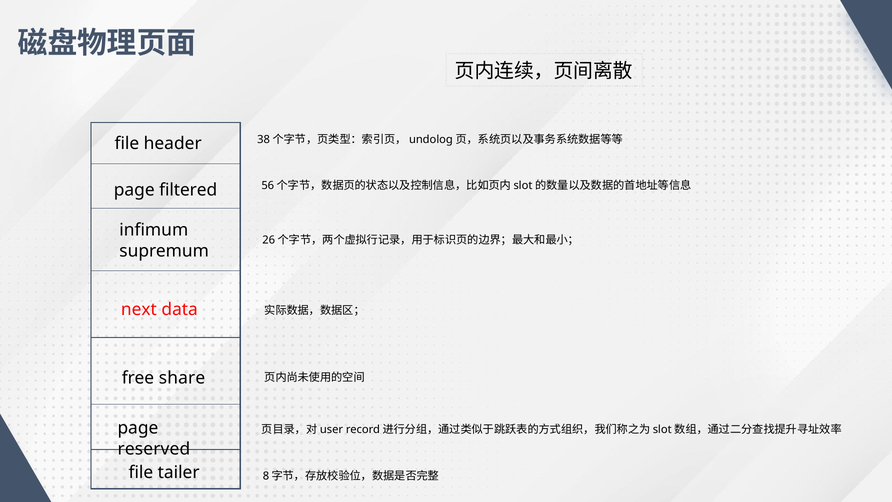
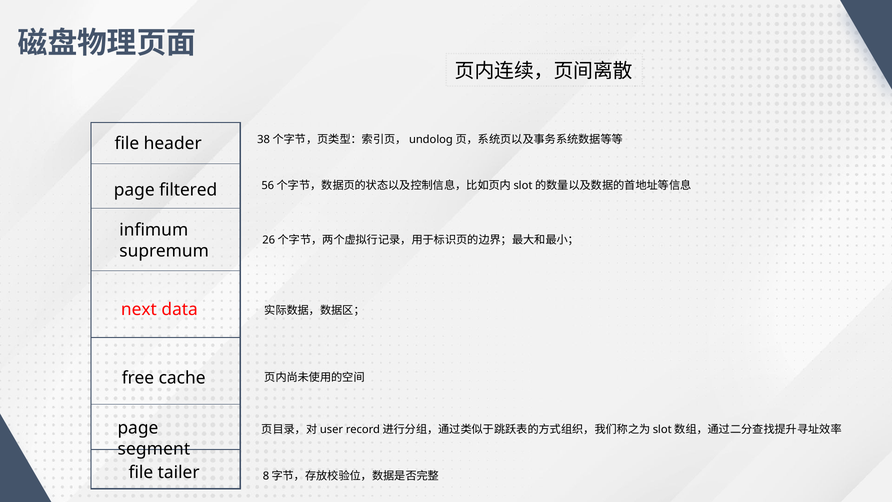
share: share -> cache (182, 378)
reserved: reserved -> segment (154, 449)
